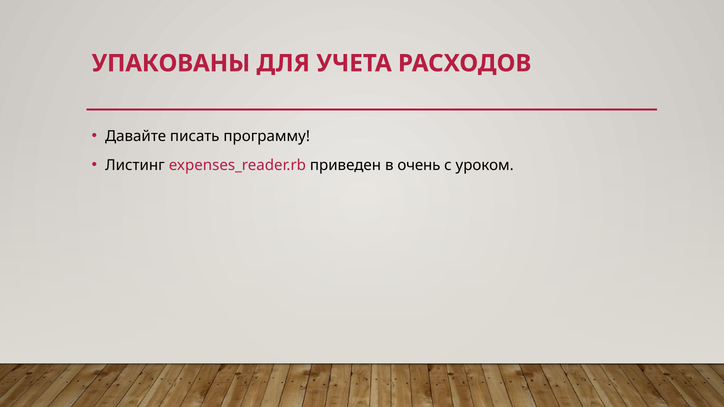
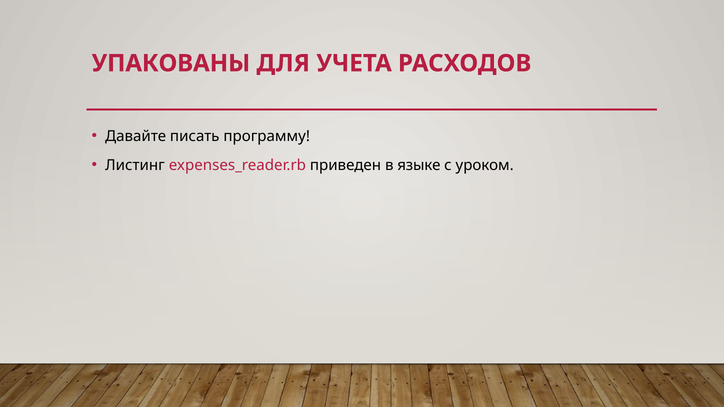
очень: очень -> языке (419, 165)
